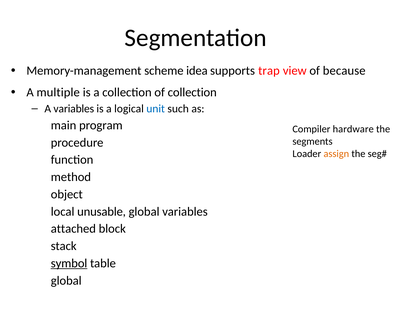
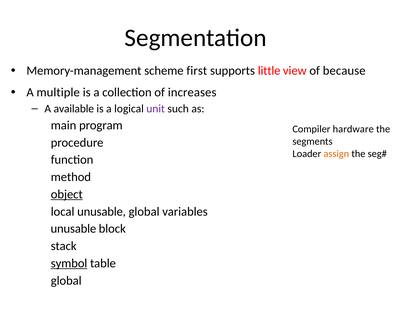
idea: idea -> first (197, 71)
trap: trap -> little (269, 71)
of collection: collection -> increases (192, 92)
A variables: variables -> available (74, 109)
unit colour: blue -> purple (156, 109)
object underline: none -> present (67, 194)
attached: attached -> unusable (73, 229)
